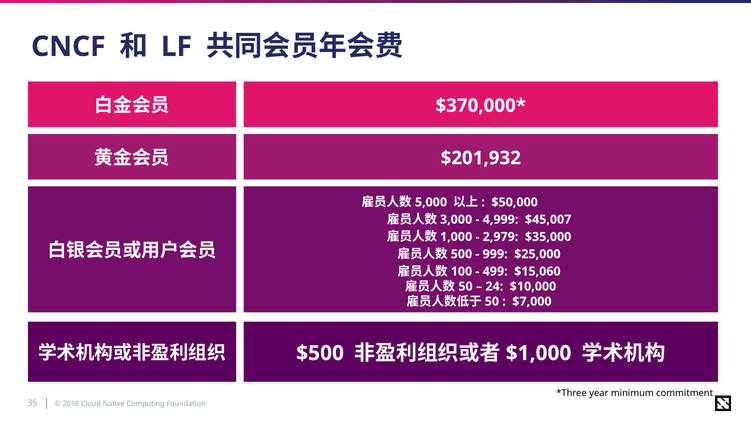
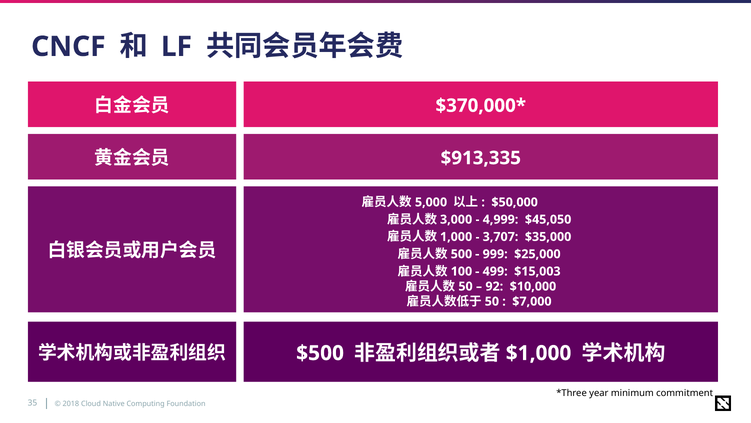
$201,932: $201,932 -> $913,335 (481, 158)
$45,007: $45,007 -> $45,050 (548, 219)
2,979: 2,979 -> 3,707 (500, 237)
$15,060: $15,060 -> $15,003 (537, 271)
24: 24 -> 92 (494, 286)
